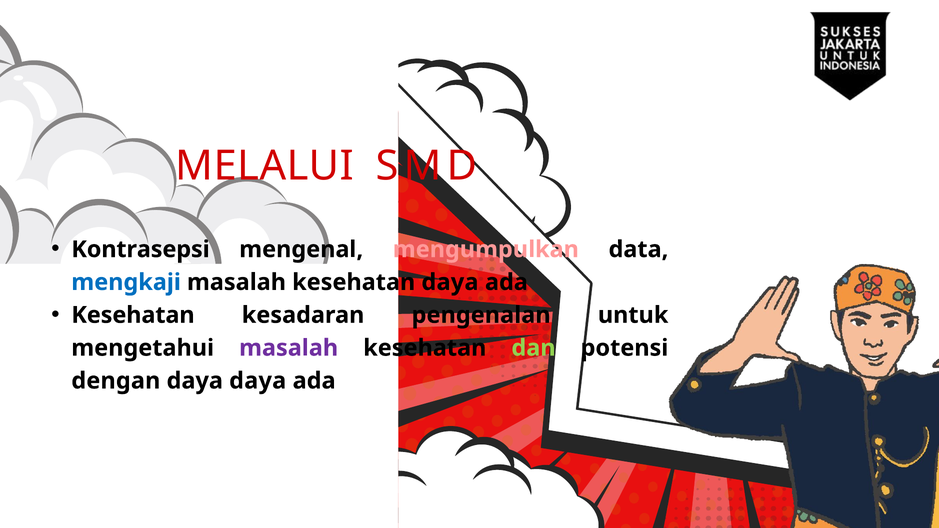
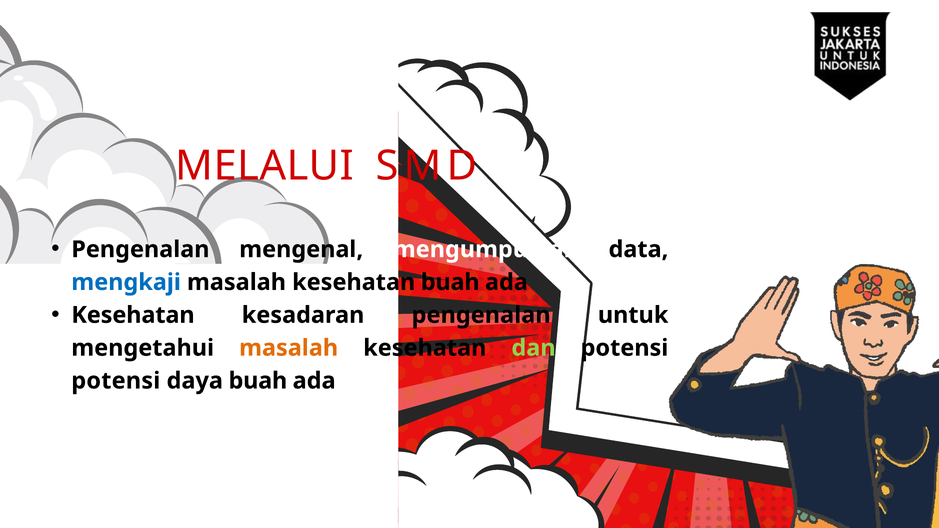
Kontrasepsi: Kontrasepsi -> Pengenalan (140, 249)
mengumpulkan colour: pink -> white (486, 249)
kesehatan daya: daya -> buah (450, 282)
masalah colour: purple -> orange (289, 348)
dengan: dengan -> potensi (116, 381)
daya daya: daya -> buah (258, 381)
